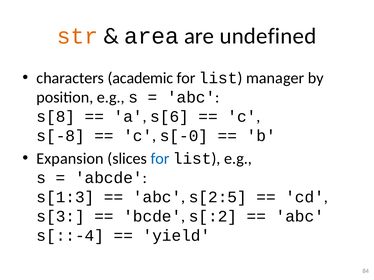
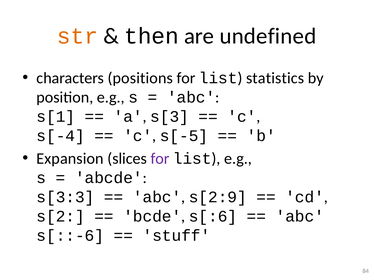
area: area -> then (151, 36)
academic: academic -> positions (140, 78)
manager: manager -> statistics (275, 78)
s[8: s[8 -> s[1 (56, 117)
s[6: s[6 -> s[3 (170, 117)
s[-8: s[-8 -> s[-4 (61, 136)
s[-0: s[-0 -> s[-5 (184, 136)
for colour: blue -> purple (160, 159)
s[1:3: s[1:3 -> s[3:3 (65, 197)
s[2:5: s[2:5 -> s[2:9 (218, 197)
s[3: s[3 -> s[2 (61, 217)
s[:2: s[:2 -> s[:6 (213, 217)
s[::-4: s[::-4 -> s[::-6 (70, 236)
yield: yield -> stuff (176, 236)
